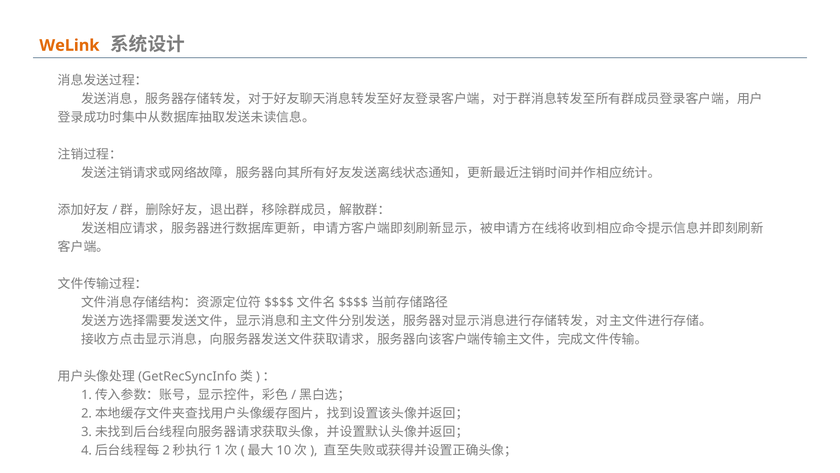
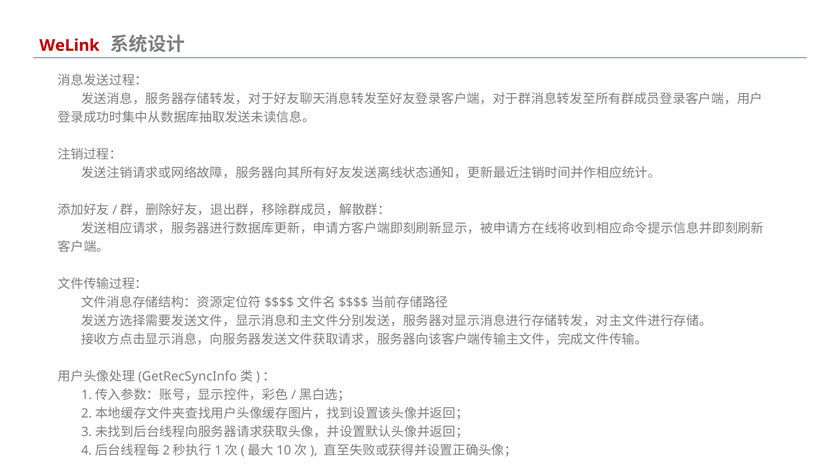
WeLink colour: orange -> red (69, 45)
